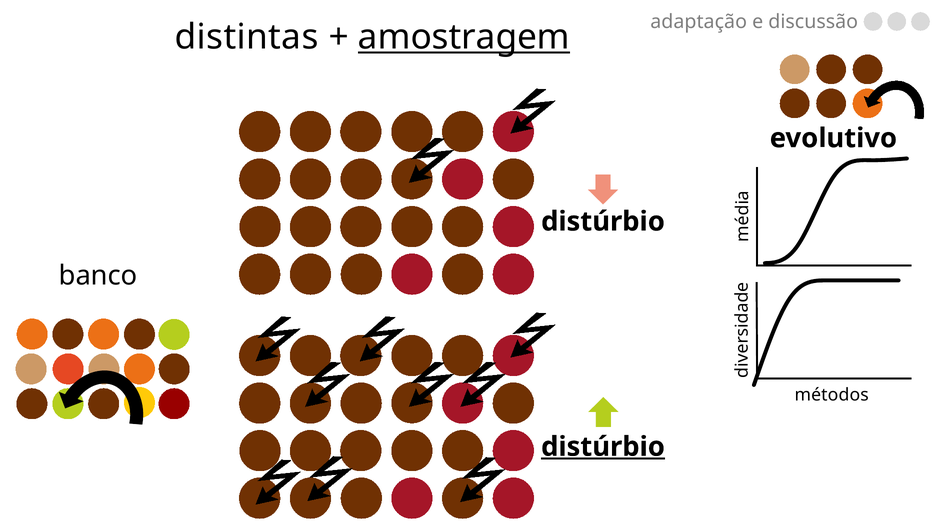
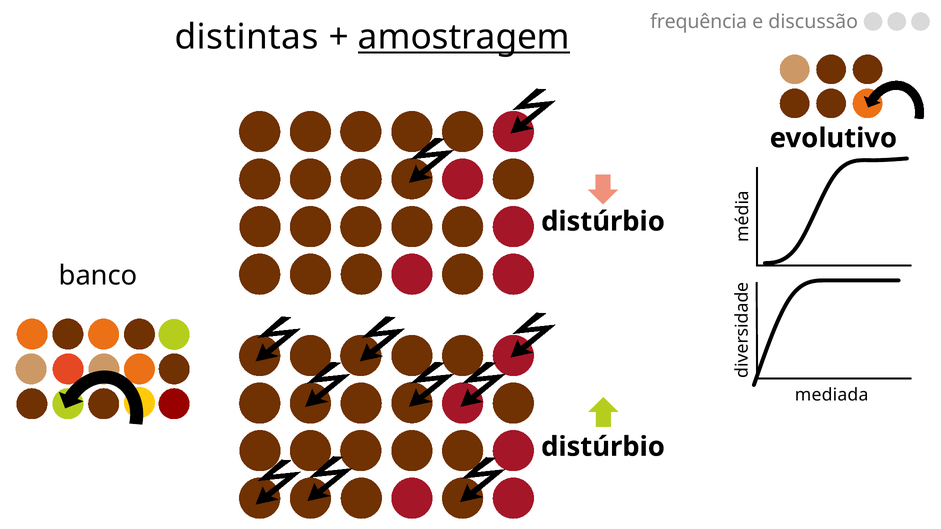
adaptação: adaptação -> frequência (699, 22)
métodos: métodos -> mediada (832, 395)
distúrbio underline: present -> none (603, 447)
